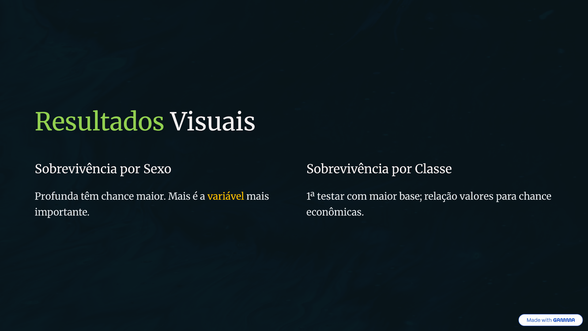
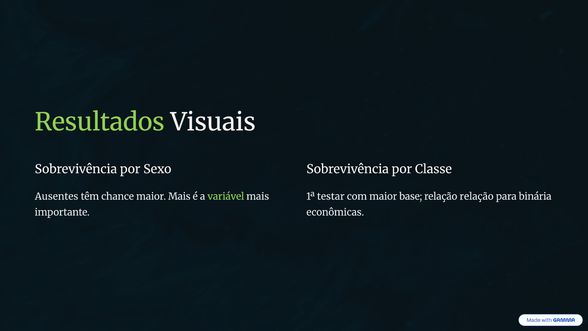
Profunda: Profunda -> Ausentes (57, 196)
variável colour: yellow -> light green (226, 196)
relação valores: valores -> relação (477, 196)
para chance: chance -> binária (535, 196)
